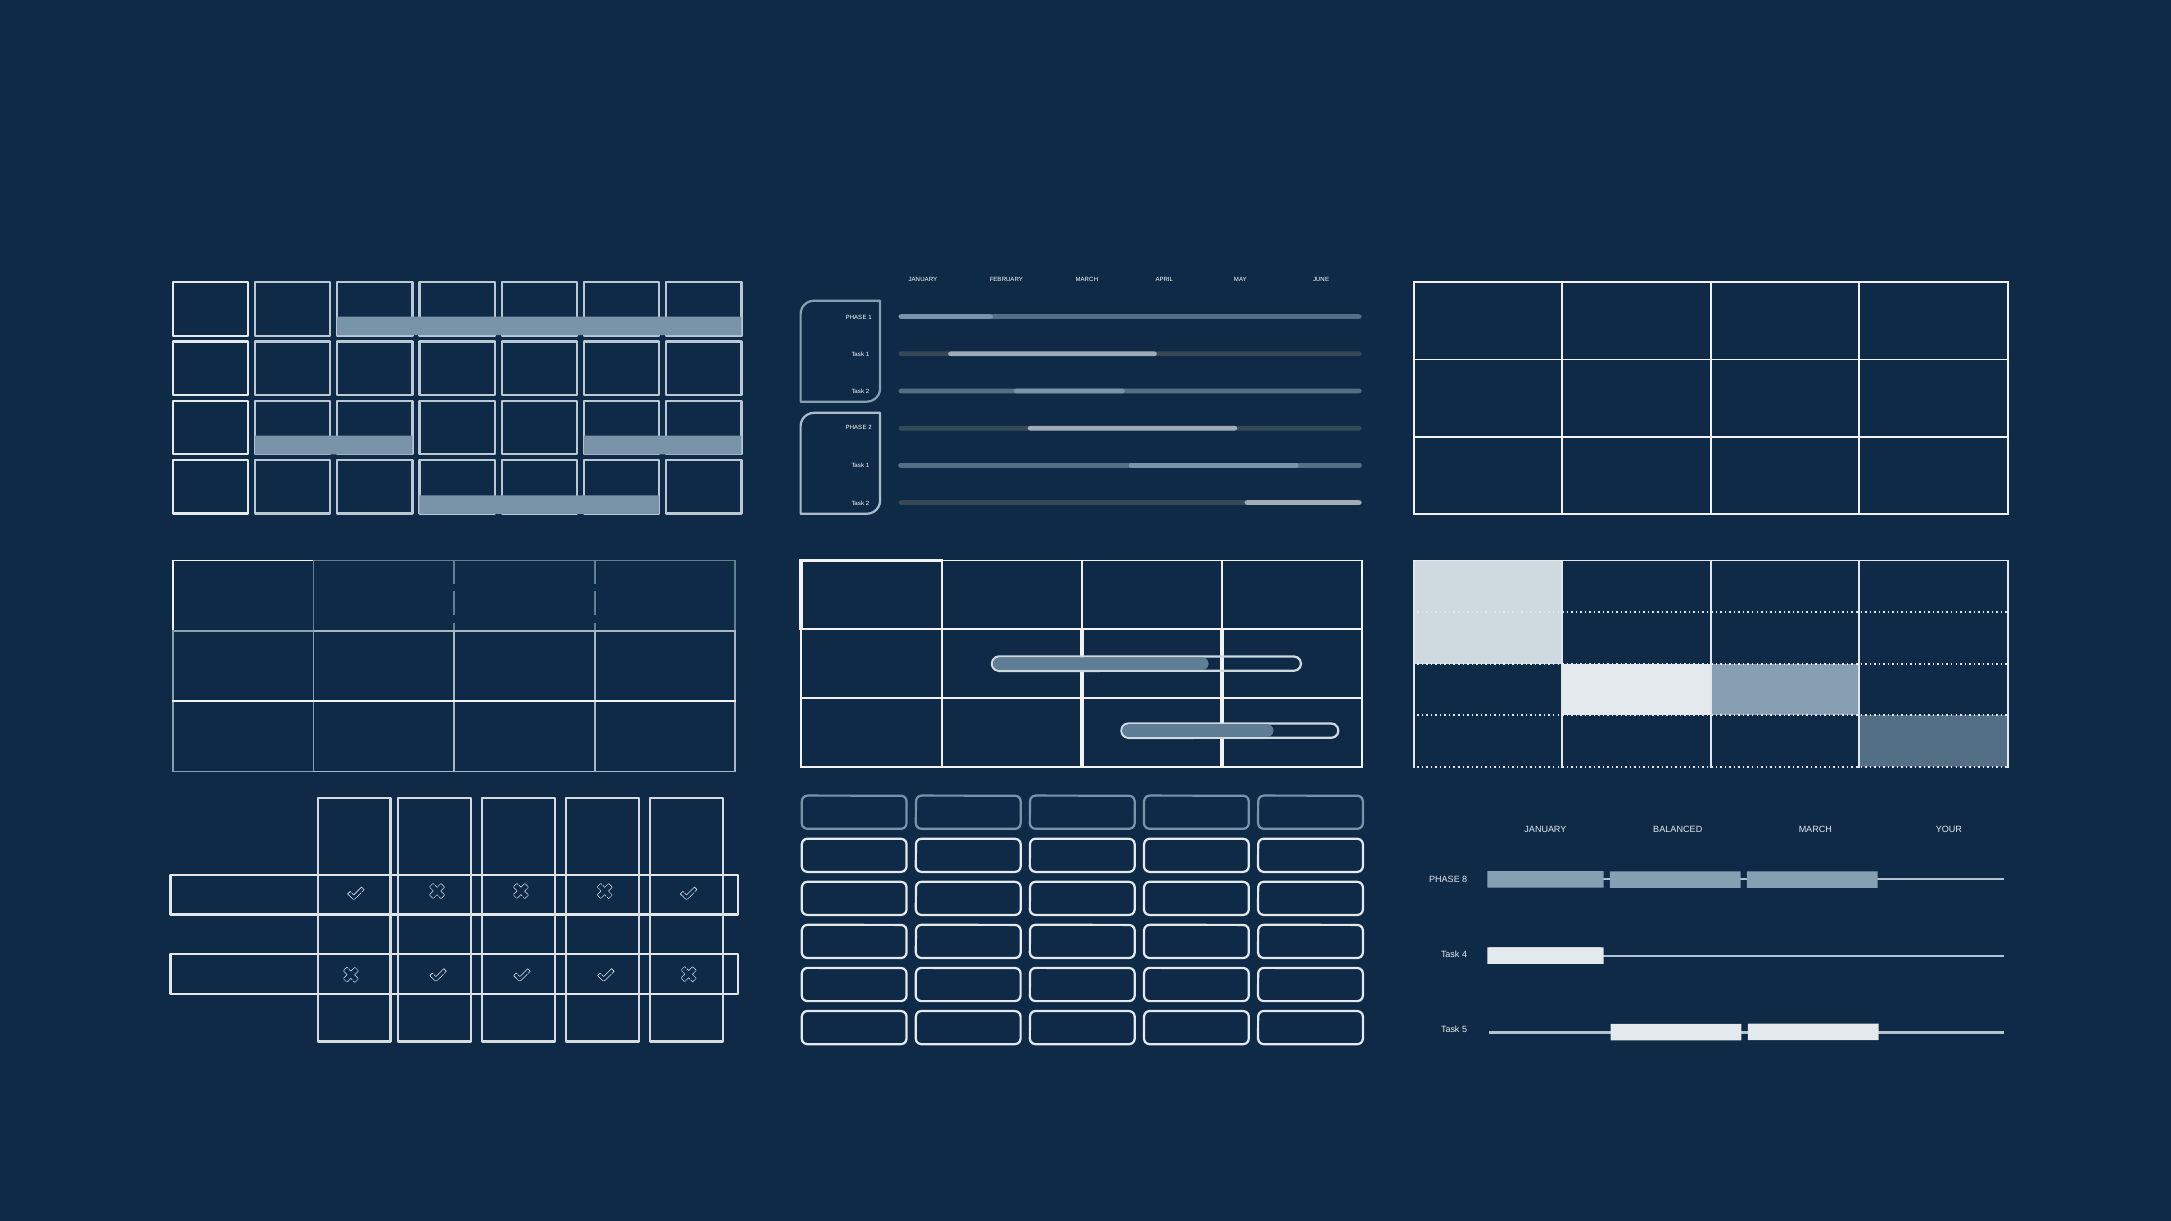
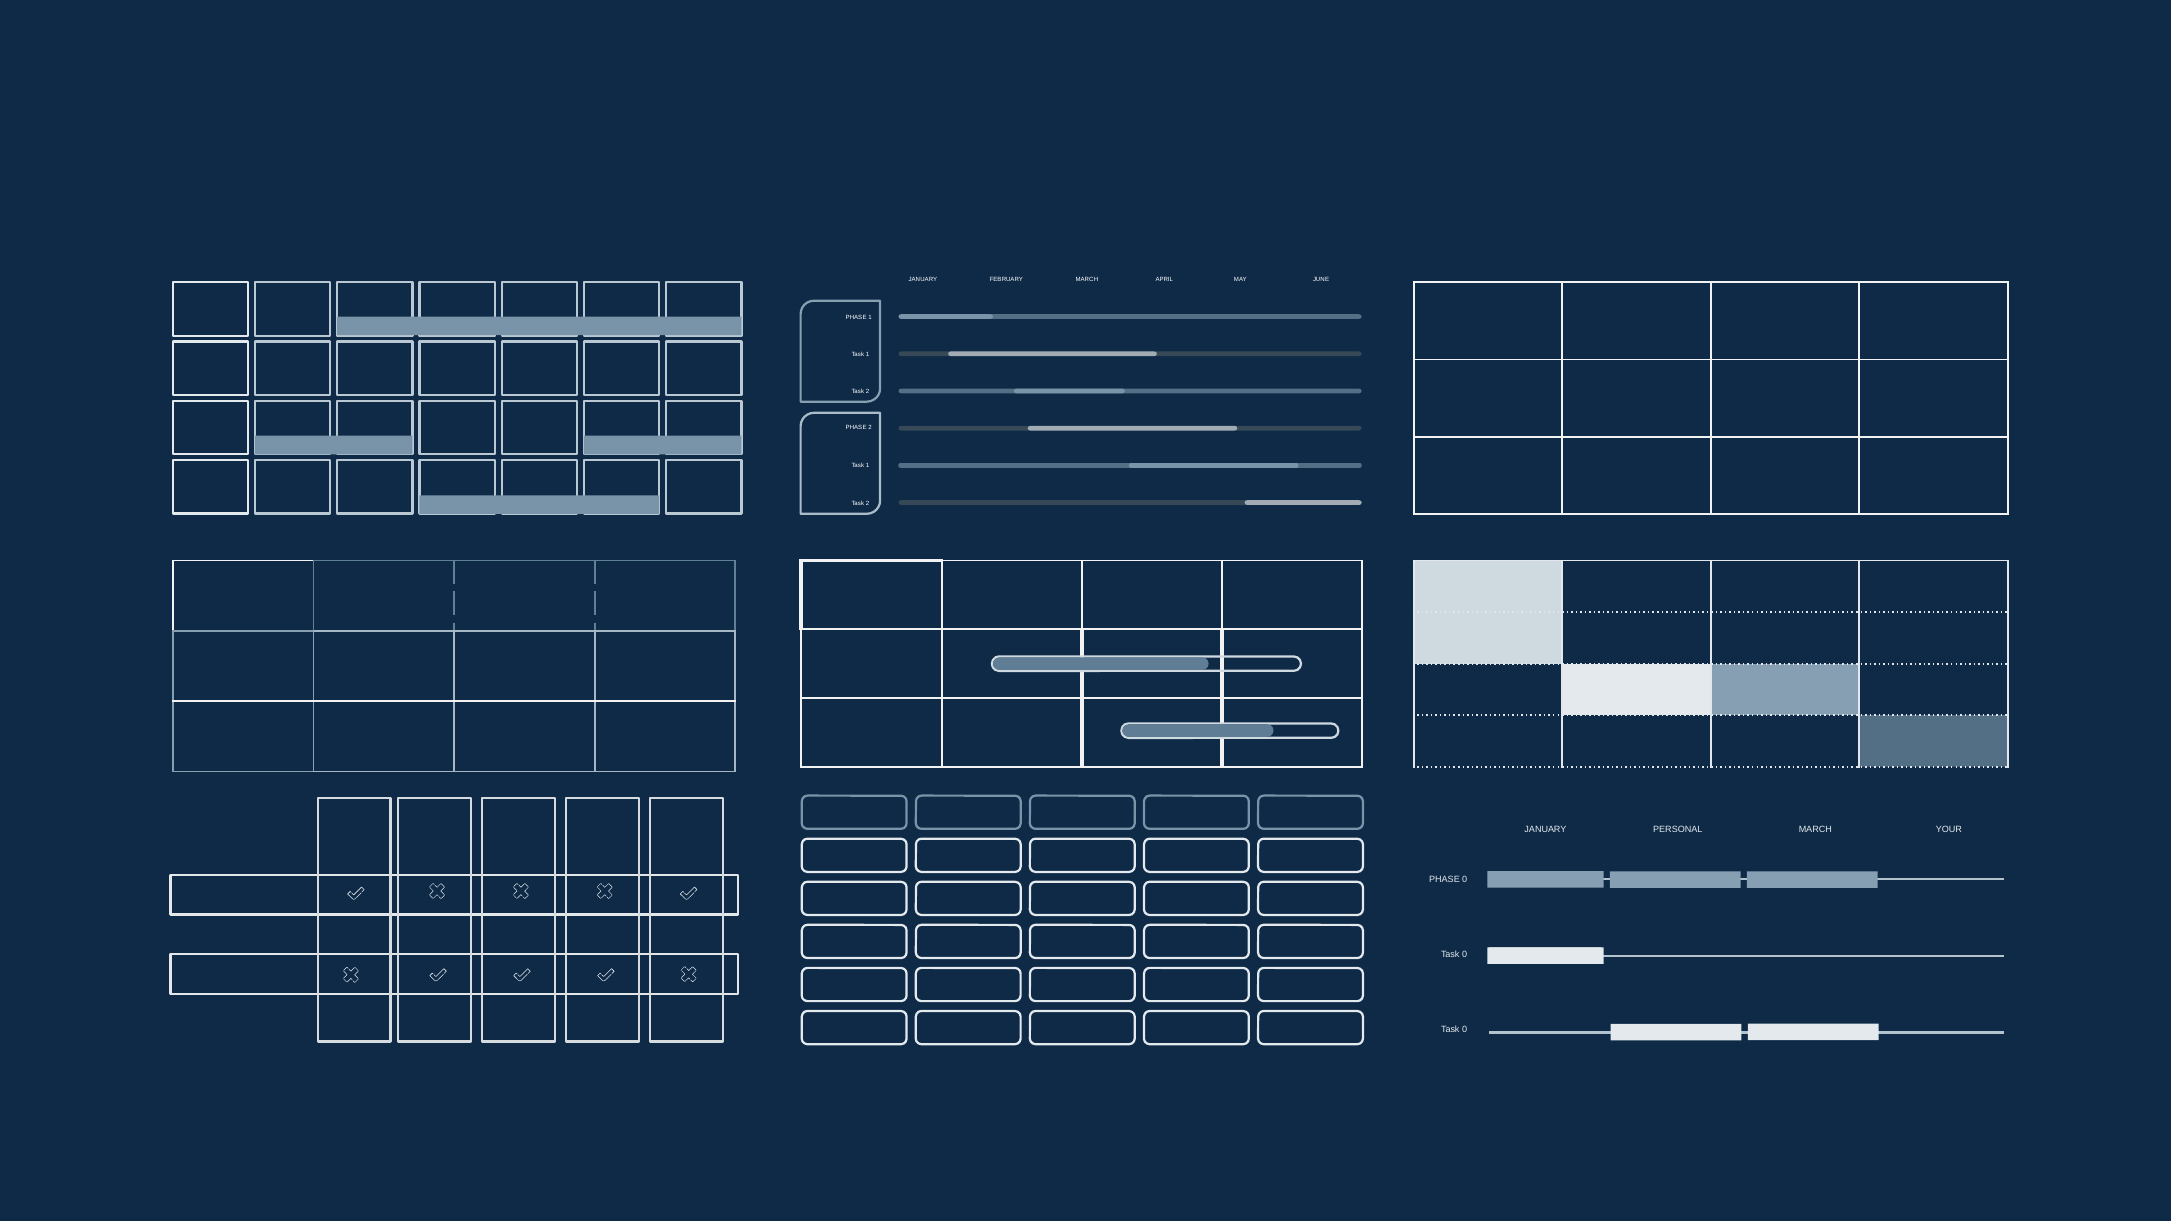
BALANCED: BALANCED -> PERSONAL (1678, 830)
PHASE 8: 8 -> 0 (1465, 880)
4: 4 -> 0 (1465, 955)
5: 5 -> 0 (1465, 1030)
